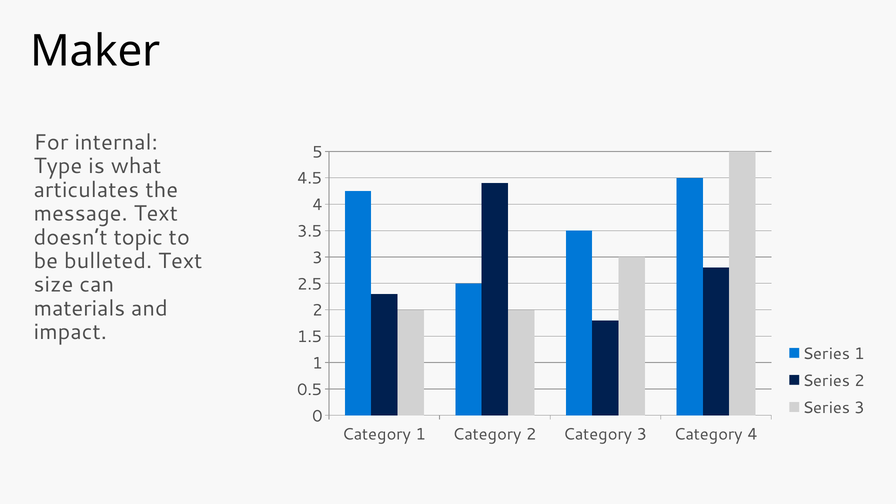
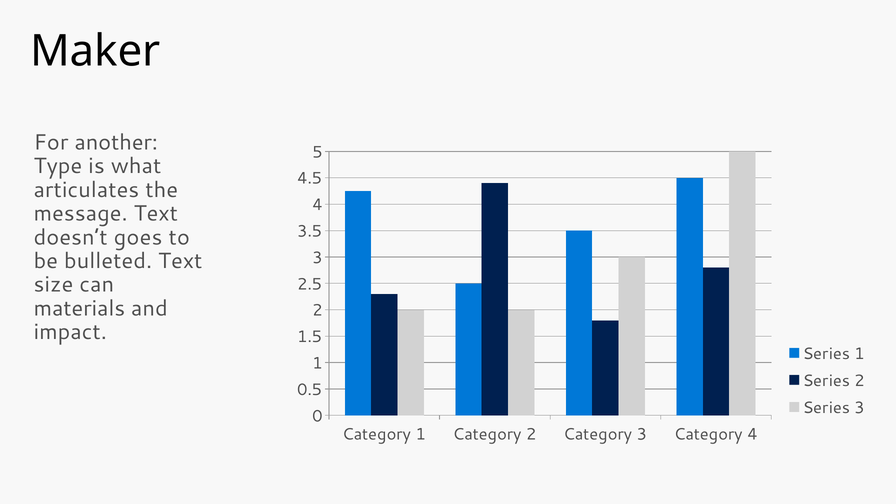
internal: internal -> another (116, 142)
topic: topic -> goes (138, 237)
